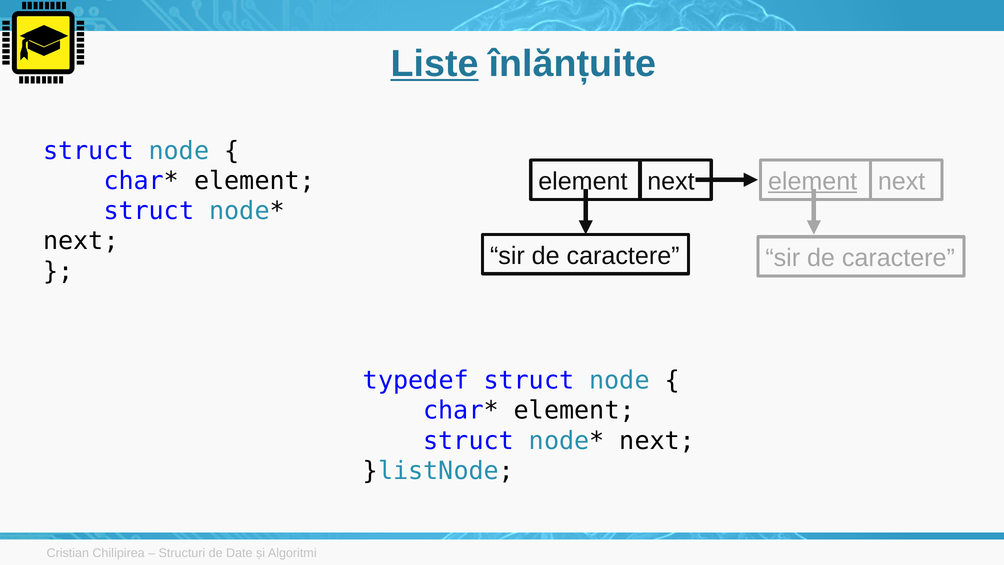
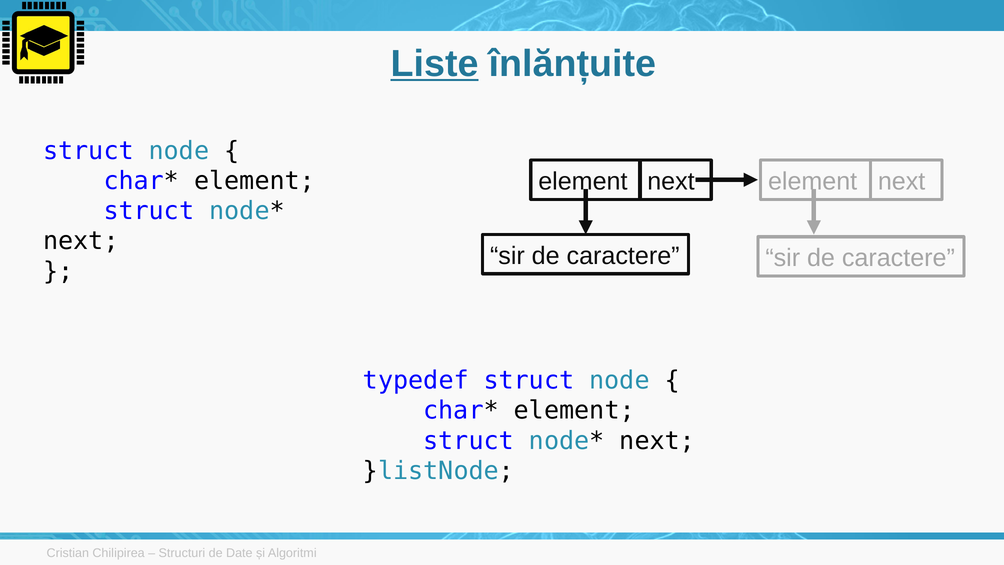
element underline: present -> none (813, 181)
